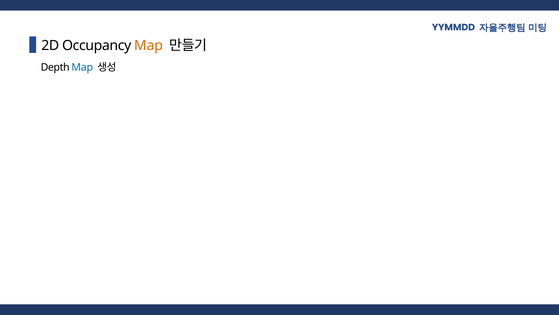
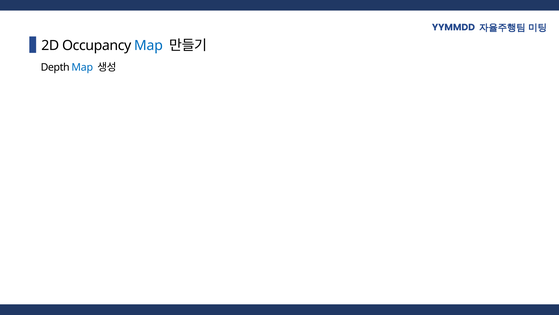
Map colour: orange -> blue (148, 45)
